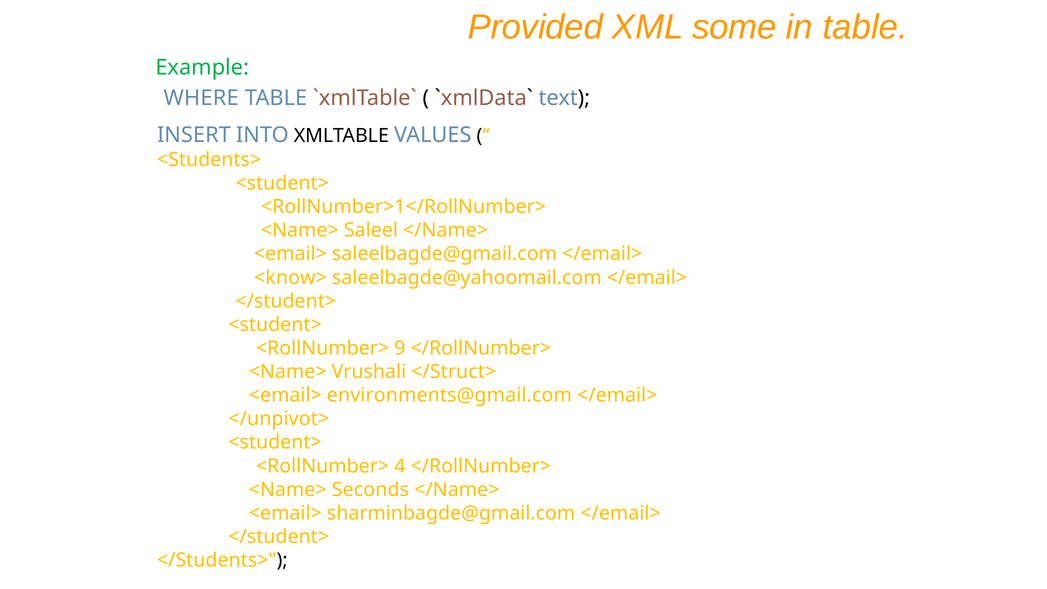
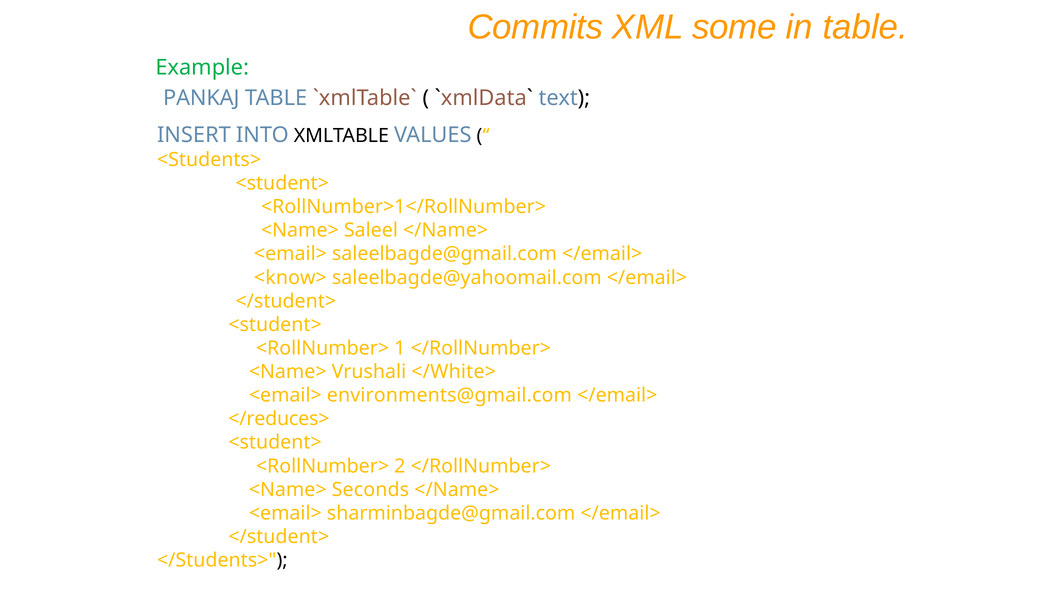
Provided: Provided -> Commits (535, 27)
WHERE: WHERE -> PANKAJ (201, 98)
9: 9 -> 1 (400, 348)
</Struct>: </Struct> -> </White> (454, 372)
</unpivot>: </unpivot> -> </reduces> (279, 419)
4: 4 -> 2 (400, 466)
